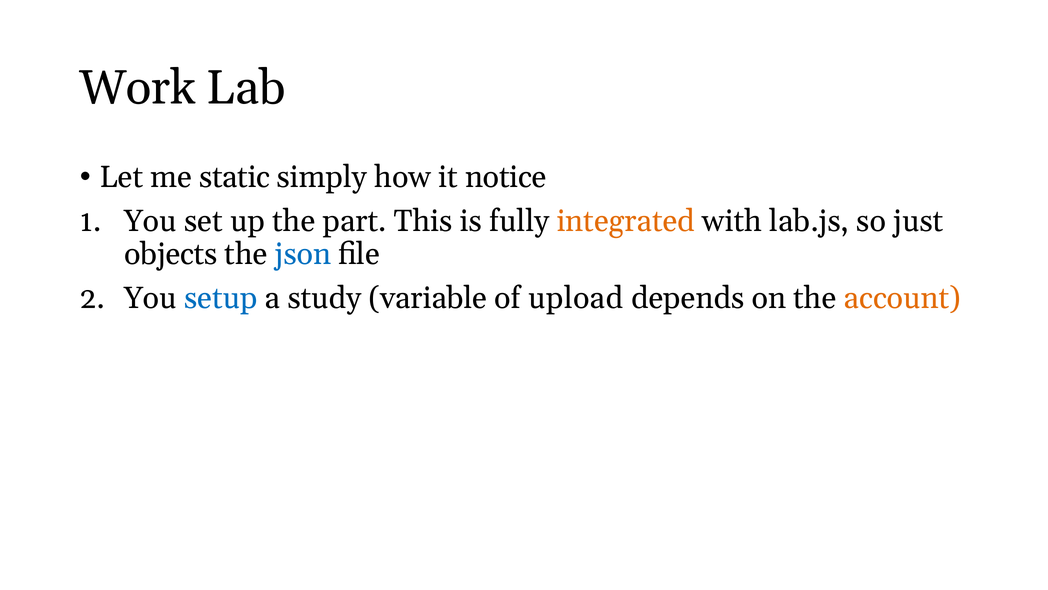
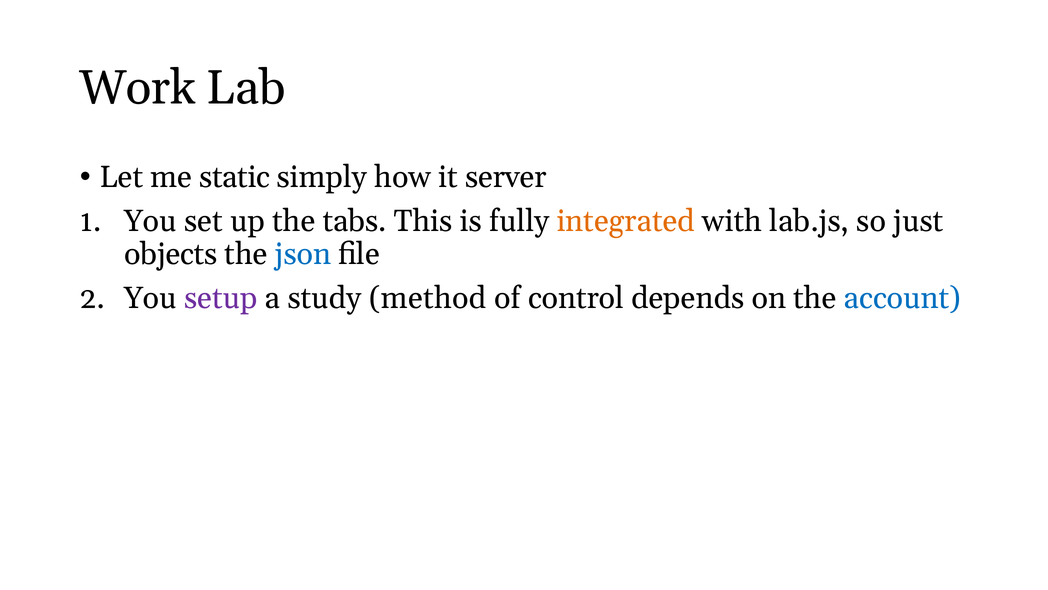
notice: notice -> server (506, 177)
part: part -> tabs (355, 221)
setup colour: blue -> purple (221, 298)
variable: variable -> method (428, 298)
upload: upload -> control (576, 298)
account colour: orange -> blue (902, 298)
